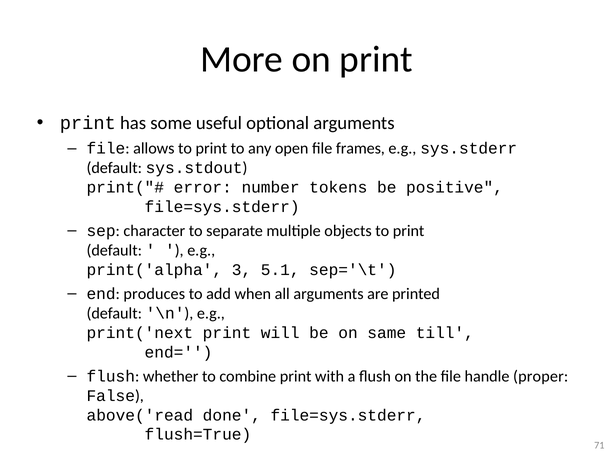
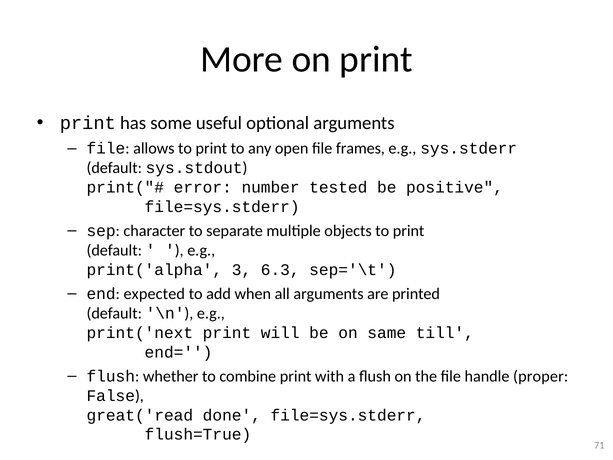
tokens: tokens -> tested (338, 187)
5.1: 5.1 -> 6.3 (280, 270)
produces: produces -> expected (154, 294)
above('read: above('read -> great('read (140, 415)
